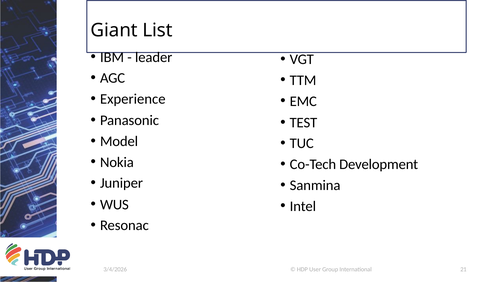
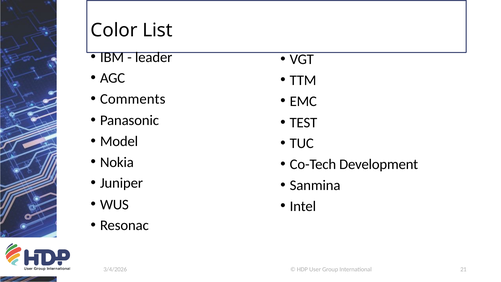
Giant: Giant -> Color (114, 30)
Experience: Experience -> Comments (133, 99)
